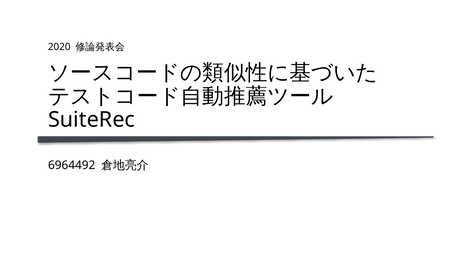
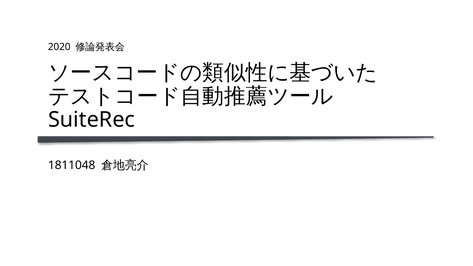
6964492: 6964492 -> 1811048 (72, 165)
